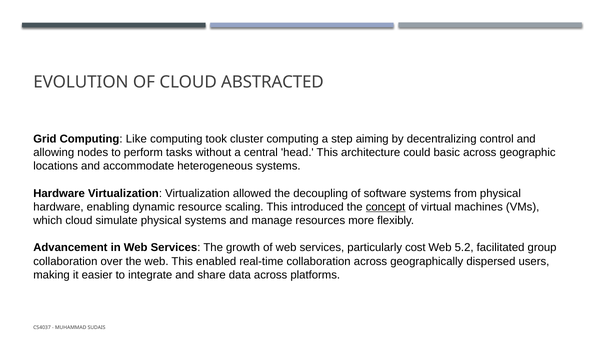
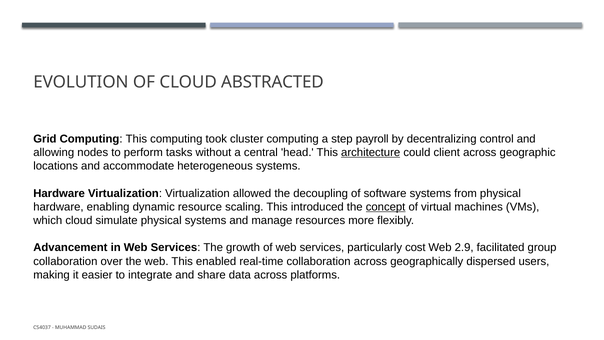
Computing Like: Like -> This (136, 139)
aiming: aiming -> payroll (372, 139)
architecture underline: none -> present (371, 152)
basic: basic -> client (447, 152)
5.2: 5.2 -> 2.9 (464, 248)
